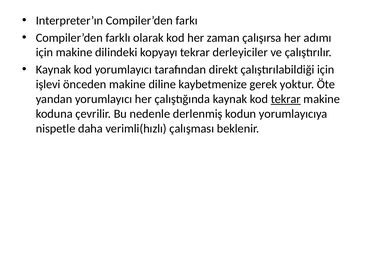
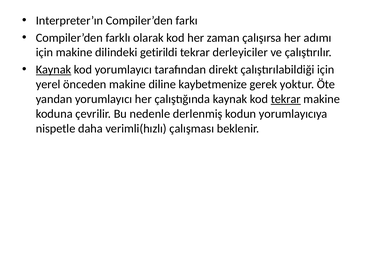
kopyayı: kopyayı -> getirildi (159, 52)
Kaynak underline: none -> present (54, 70)
işlevi: işlevi -> yerel (48, 84)
